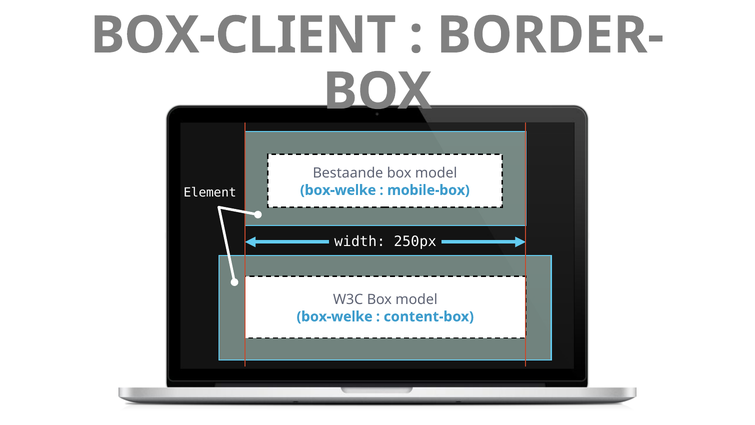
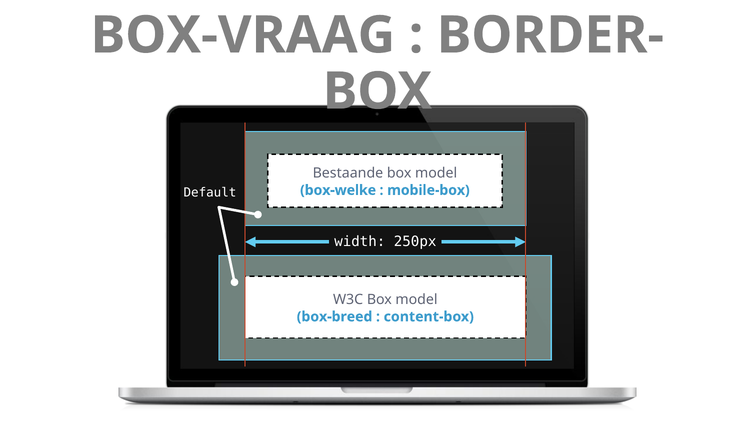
BOX-CLIENT: BOX-CLIENT -> BOX-VRAAG (243, 35)
Element: Element -> Default (210, 192)
box-welke: box-welke -> box-breed (335, 316)
